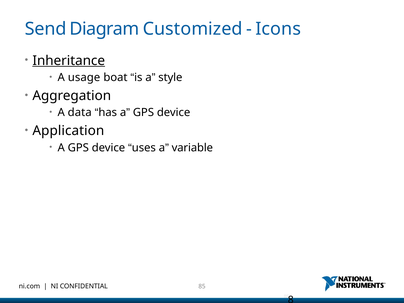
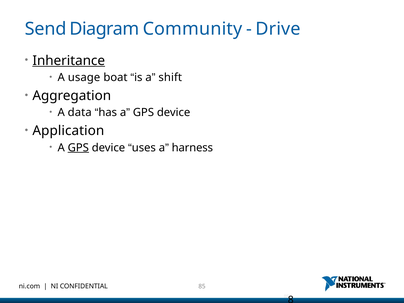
Customized: Customized -> Community (193, 29)
Icons: Icons -> Drive (278, 29)
style: style -> shift (170, 77)
GPS underline: none -> present (78, 148)
variable: variable -> harness (192, 148)
